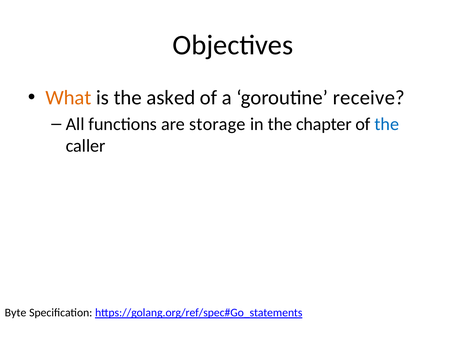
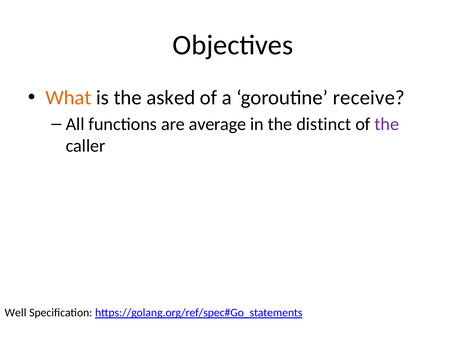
storage: storage -> average (218, 124)
chapter: chapter -> distinct (324, 124)
the colour: blue -> purple (387, 124)
Byte: Byte -> Well (16, 313)
